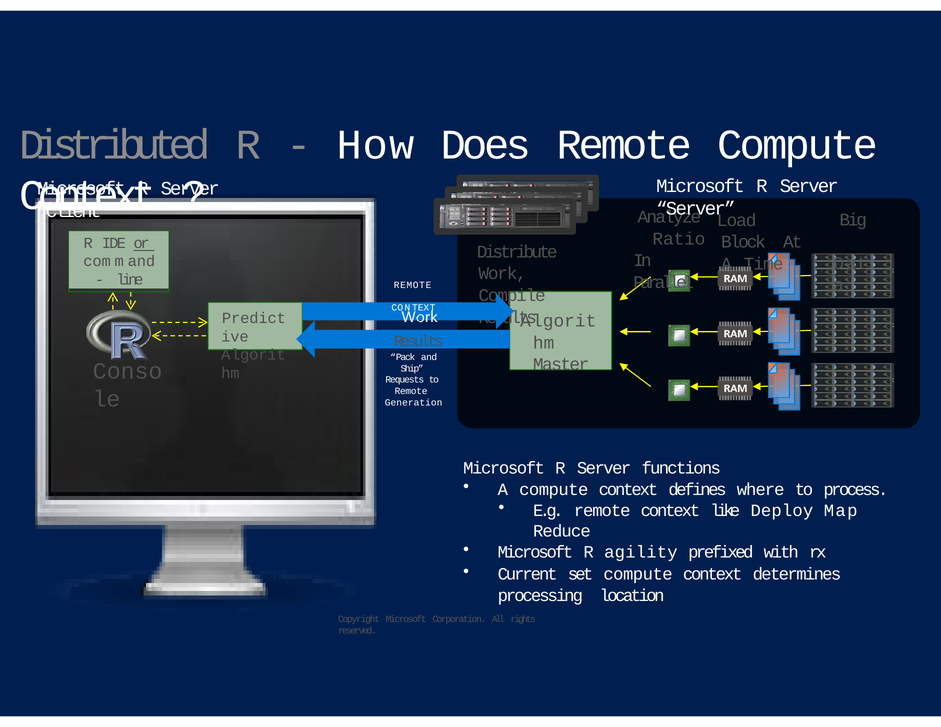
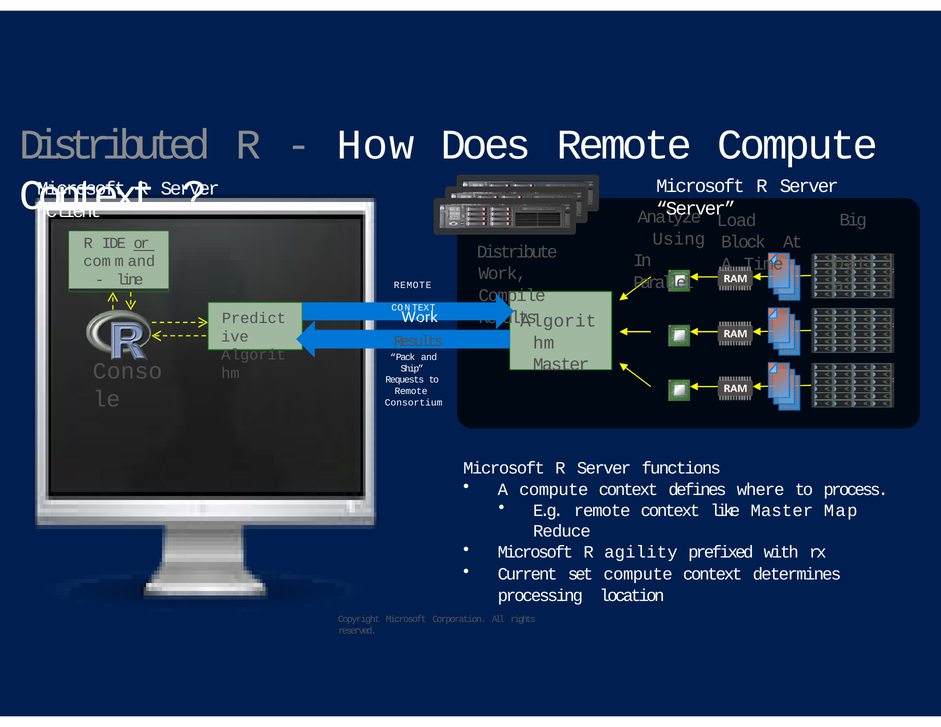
Ratio: Ratio -> Using (679, 239)
Generation: Generation -> Consortium (414, 403)
like Deploy: Deploy -> Master (782, 511)
